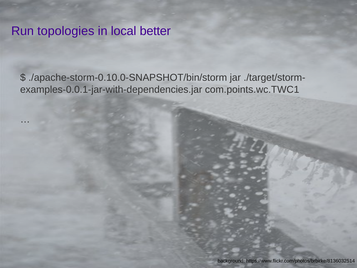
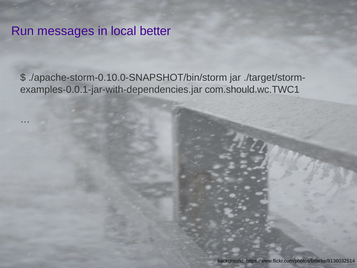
topologies: topologies -> messages (66, 31)
com.points.wc.TWC1: com.points.wc.TWC1 -> com.should.wc.TWC1 (252, 89)
